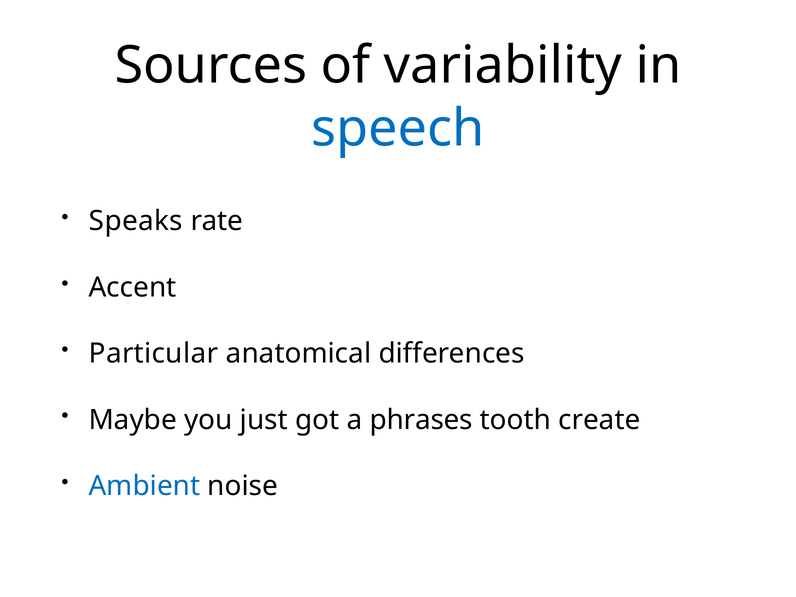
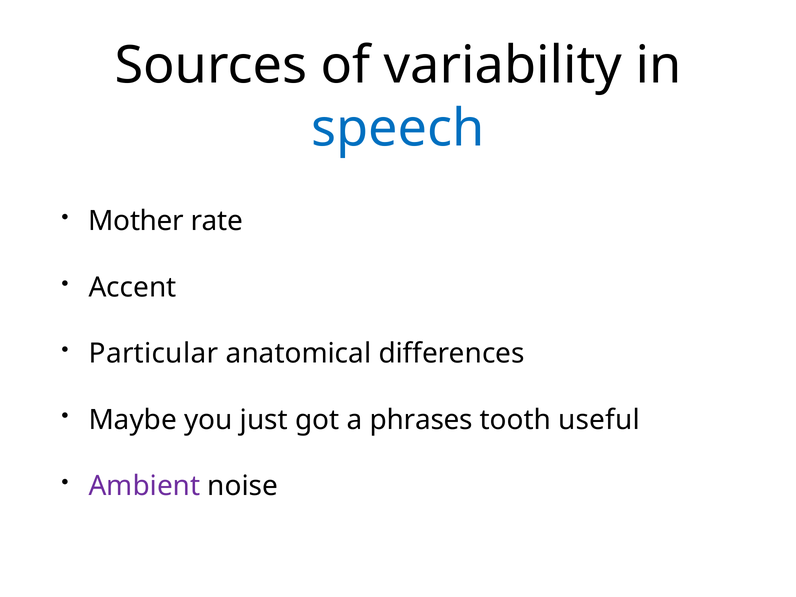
Speaks: Speaks -> Mother (136, 221)
create: create -> useful (599, 420)
Ambient colour: blue -> purple (144, 486)
